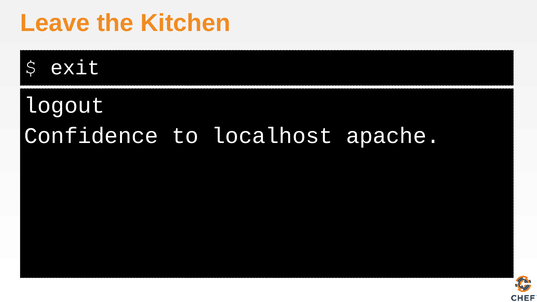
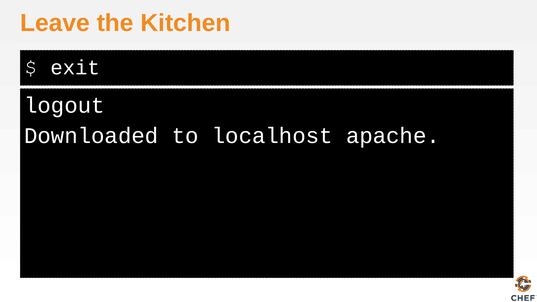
Confidence: Confidence -> Downloaded (91, 136)
